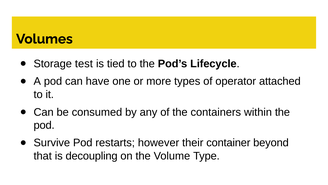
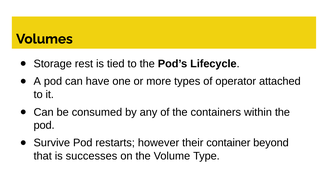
test: test -> rest (84, 64)
decoupling: decoupling -> successes (91, 155)
